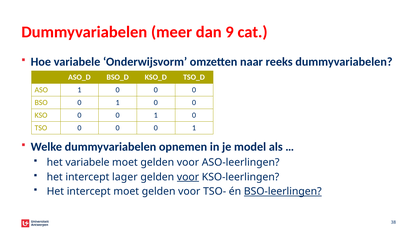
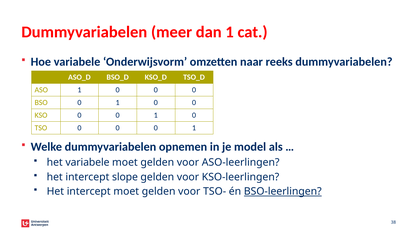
dan 9: 9 -> 1 (230, 32)
lager: lager -> slope (125, 177)
voor underline: present -> none (188, 177)
